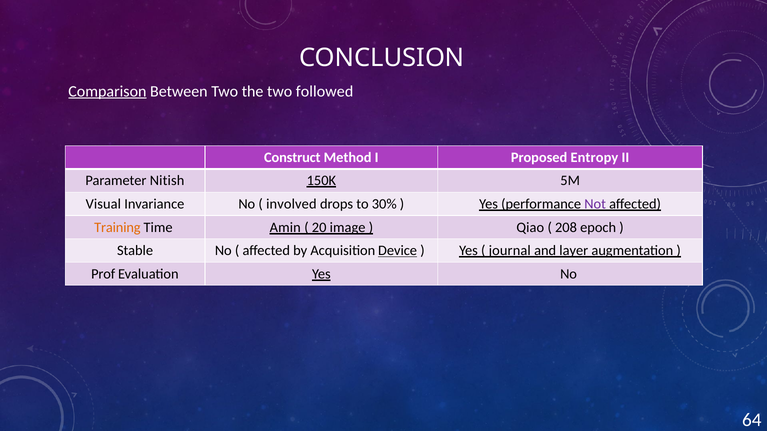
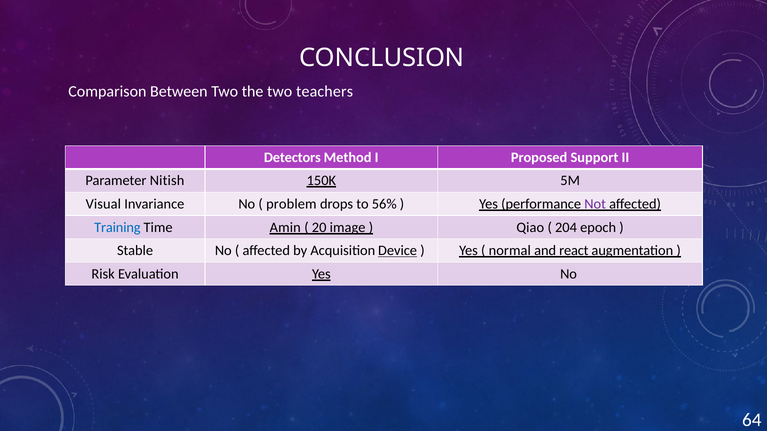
Comparison underline: present -> none (107, 91)
followed: followed -> teachers (325, 91)
Construct: Construct -> Detectors (292, 158)
Entropy: Entropy -> Support (594, 158)
involved: involved -> problem (291, 204)
30%: 30% -> 56% (384, 204)
Training colour: orange -> blue (117, 228)
208: 208 -> 204 (566, 228)
journal: journal -> normal (510, 251)
layer: layer -> react (574, 251)
Prof: Prof -> Risk (103, 274)
